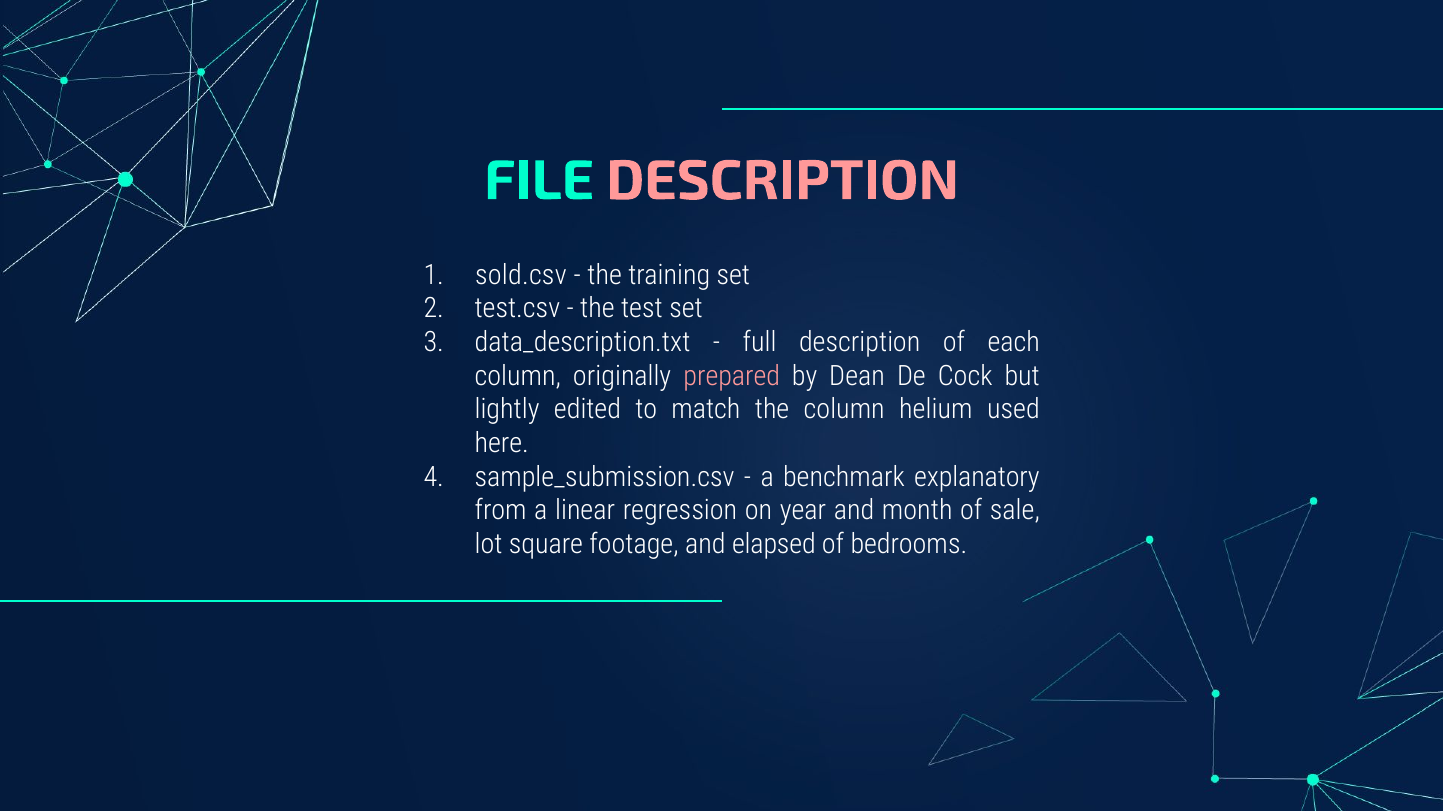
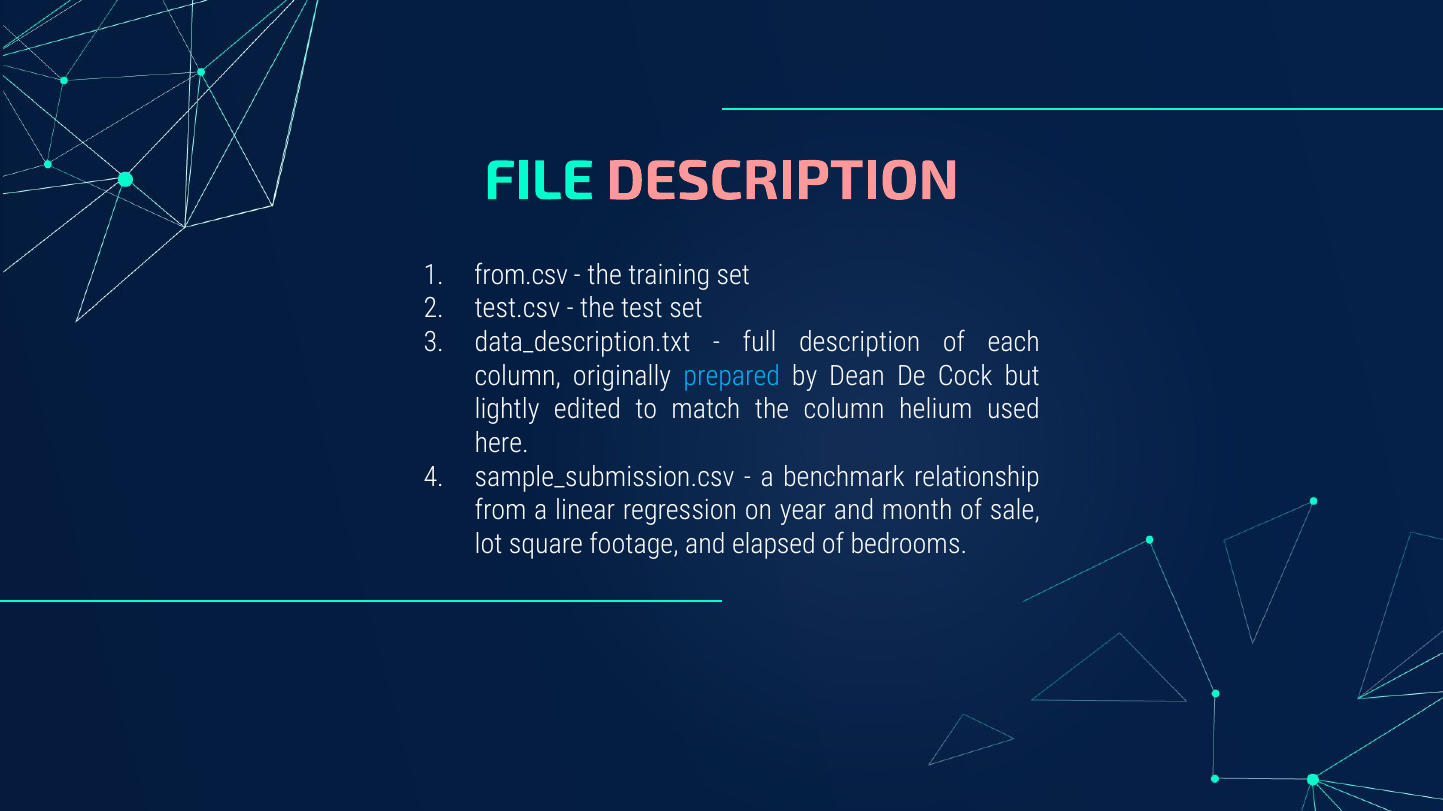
sold.csv: sold.csv -> from.csv (521, 275)
prepared colour: pink -> light blue (732, 376)
explanatory: explanatory -> relationship (977, 477)
